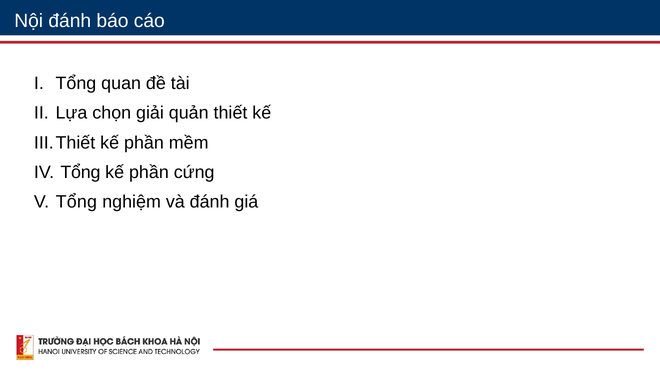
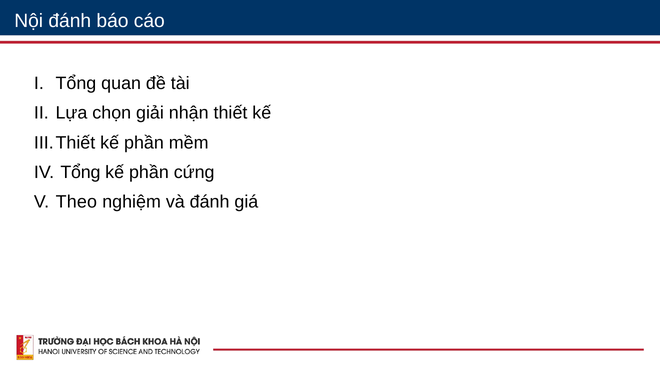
quản: quản -> nhận (189, 113)
Tổng: Tổng -> Theo (76, 202)
